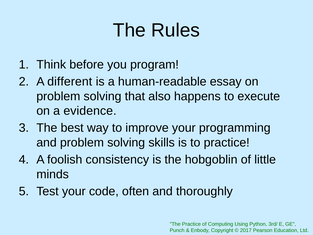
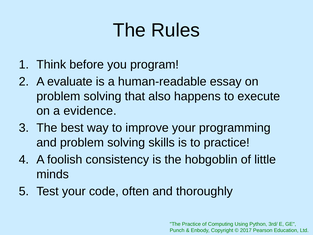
different: different -> evaluate (70, 82)
